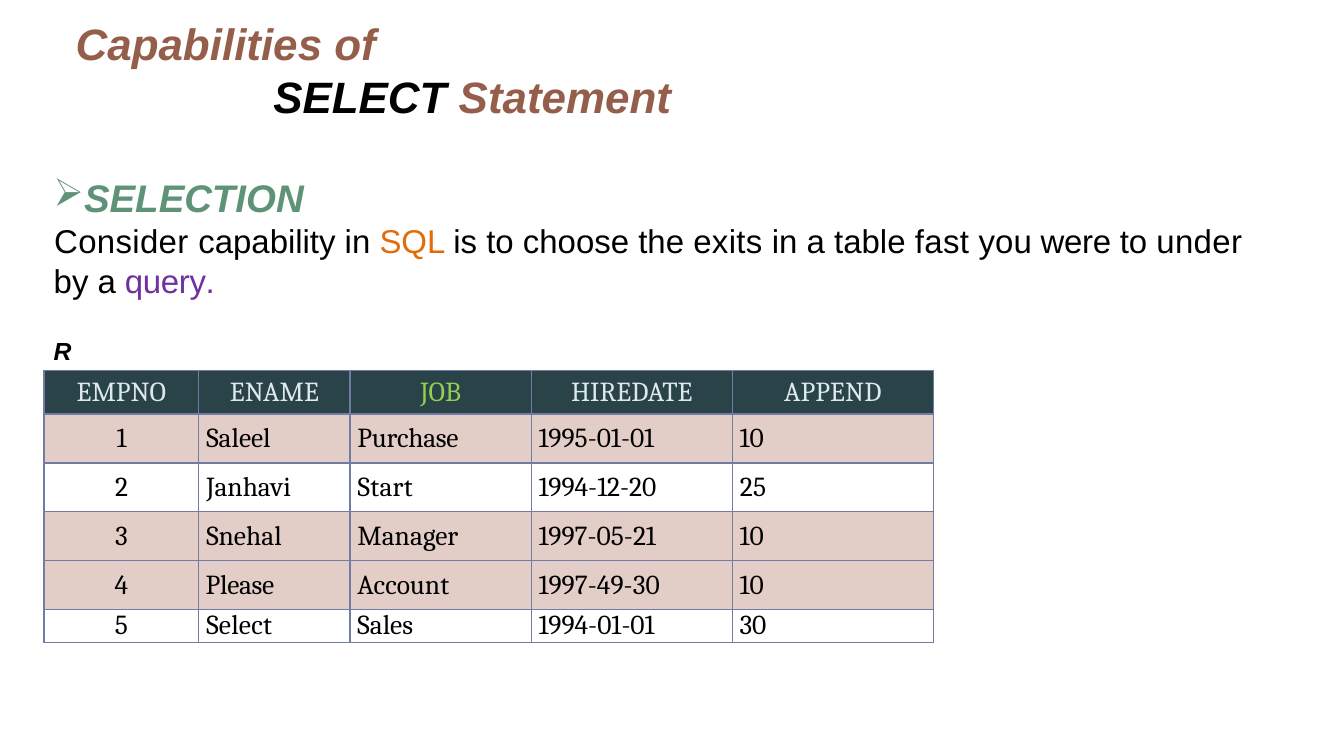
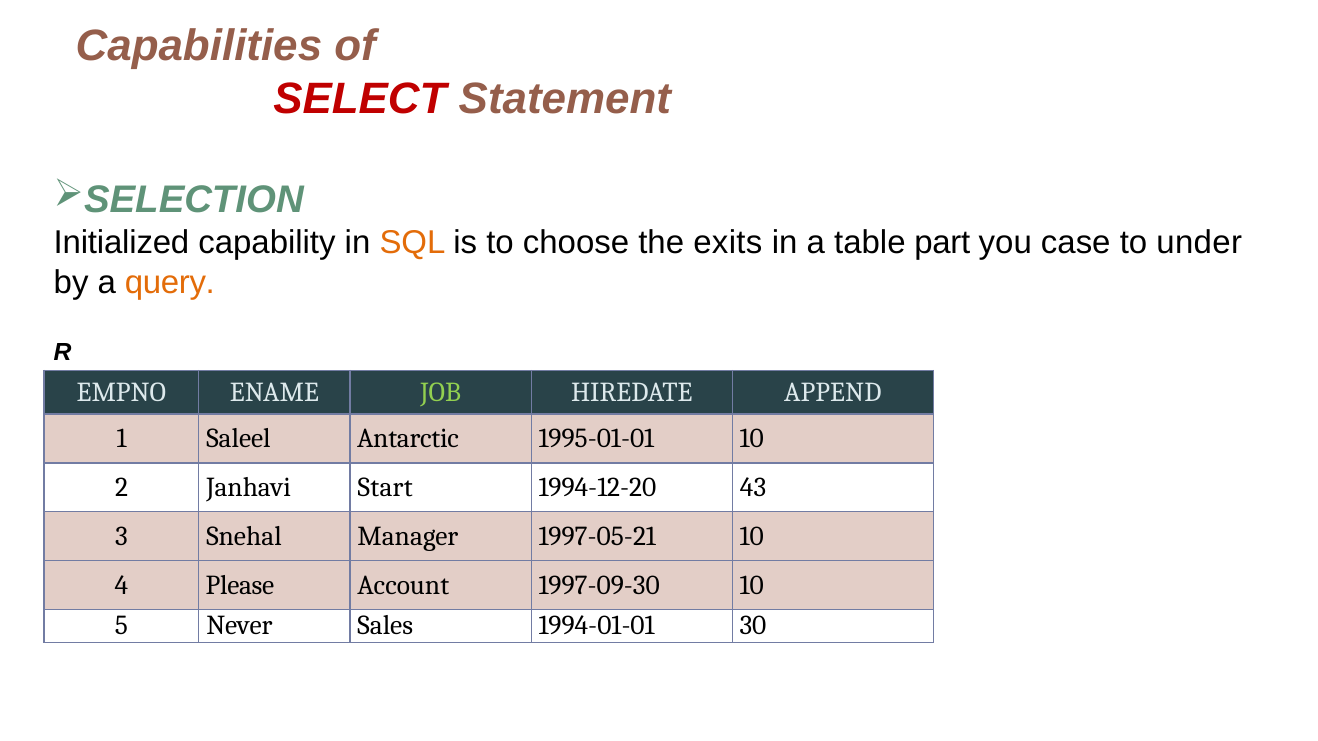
SELECT colour: black -> red (360, 99)
Consider: Consider -> Initialized (122, 243)
fast: fast -> part (942, 243)
were: were -> case (1076, 243)
query colour: purple -> orange (170, 282)
Purchase: Purchase -> Antarctic (408, 438)
25: 25 -> 43 (753, 487)
1997-49-30: 1997-49-30 -> 1997-09-30 (599, 585)
5 Select: Select -> Never (239, 626)
